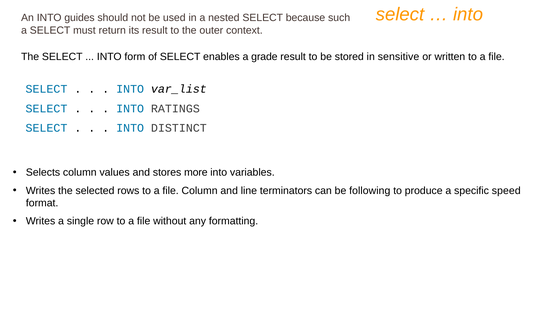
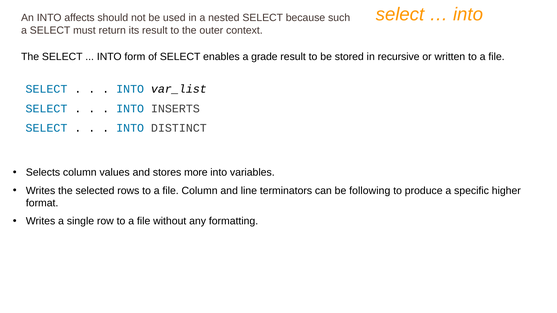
guides: guides -> affects (79, 18)
sensitive: sensitive -> recursive (399, 57)
RATINGS: RATINGS -> INSERTS (175, 109)
speed: speed -> higher (506, 191)
